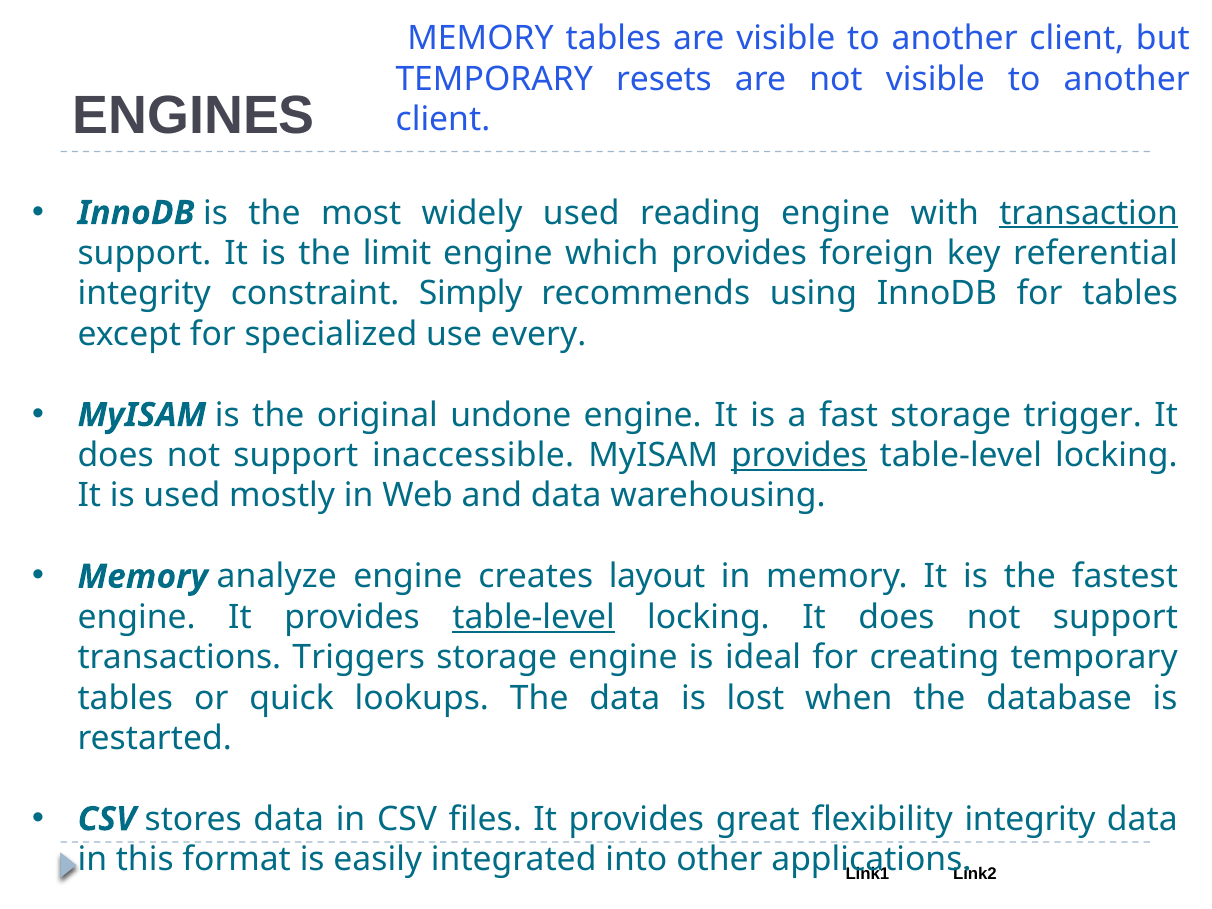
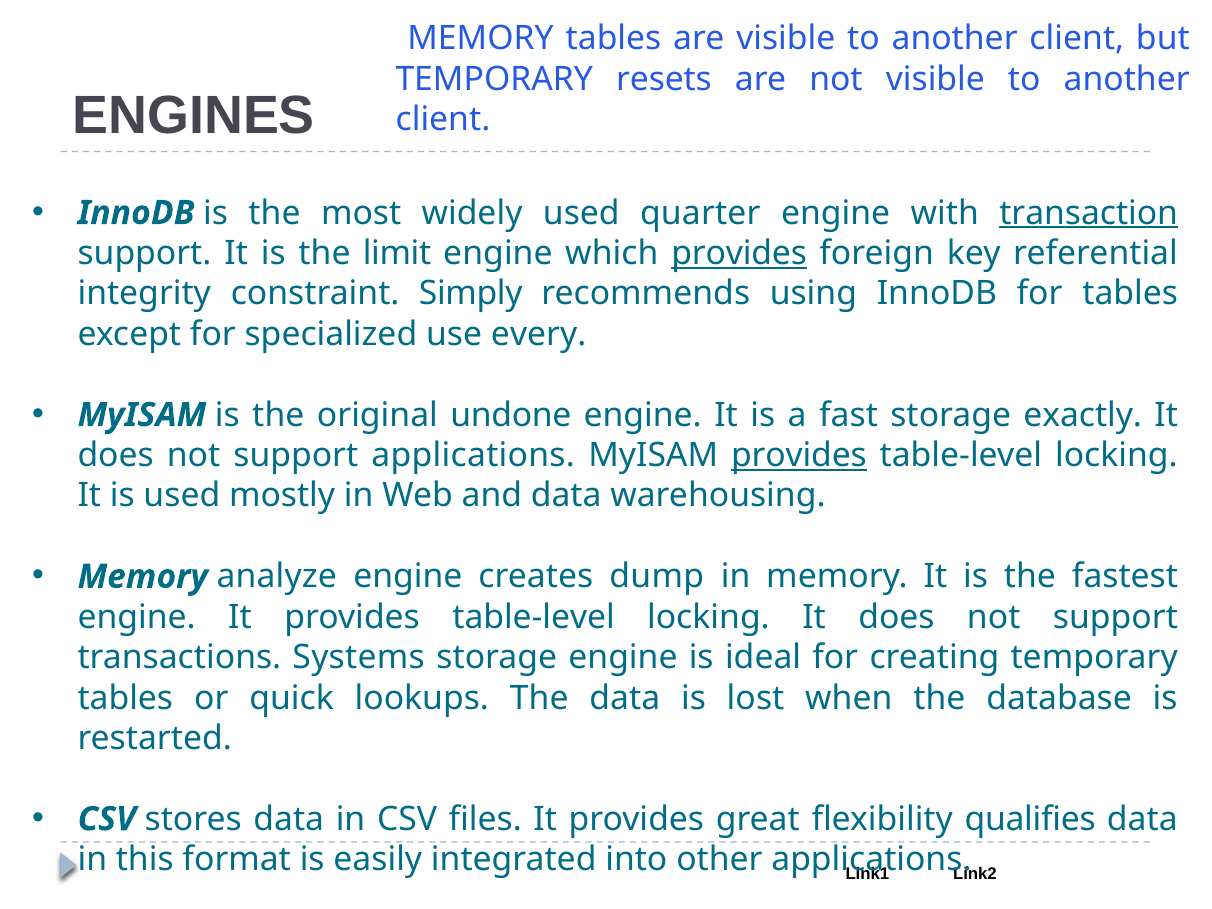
reading: reading -> quarter (700, 213)
provides underline: none -> present (739, 253)
trigger: trigger -> exactly (1083, 415)
support inaccessible: inaccessible -> applications (473, 455)
layout: layout -> dump (657, 577)
table-level underline: present -> none (534, 617)
Triggers: Triggers -> Systems (359, 657)
flexibility integrity: integrity -> qualifies (1030, 819)
